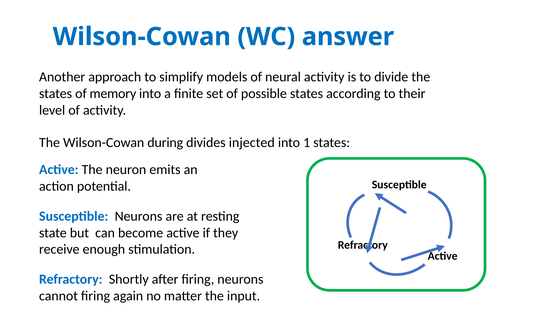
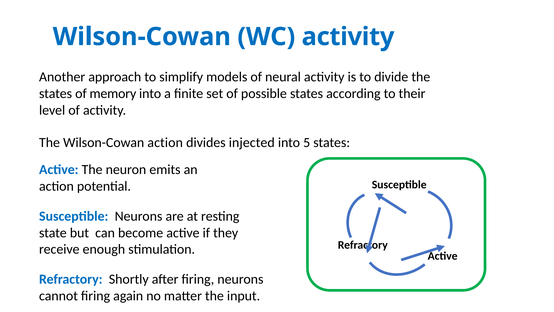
WC answer: answer -> activity (348, 37)
Wilson-Cowan during: during -> action (165, 142)
1: 1 -> 5 (307, 142)
